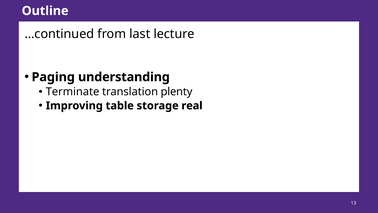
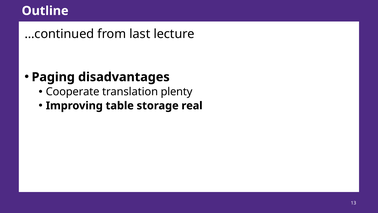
understanding: understanding -> disadvantages (124, 77)
Terminate: Terminate -> Cooperate (73, 92)
